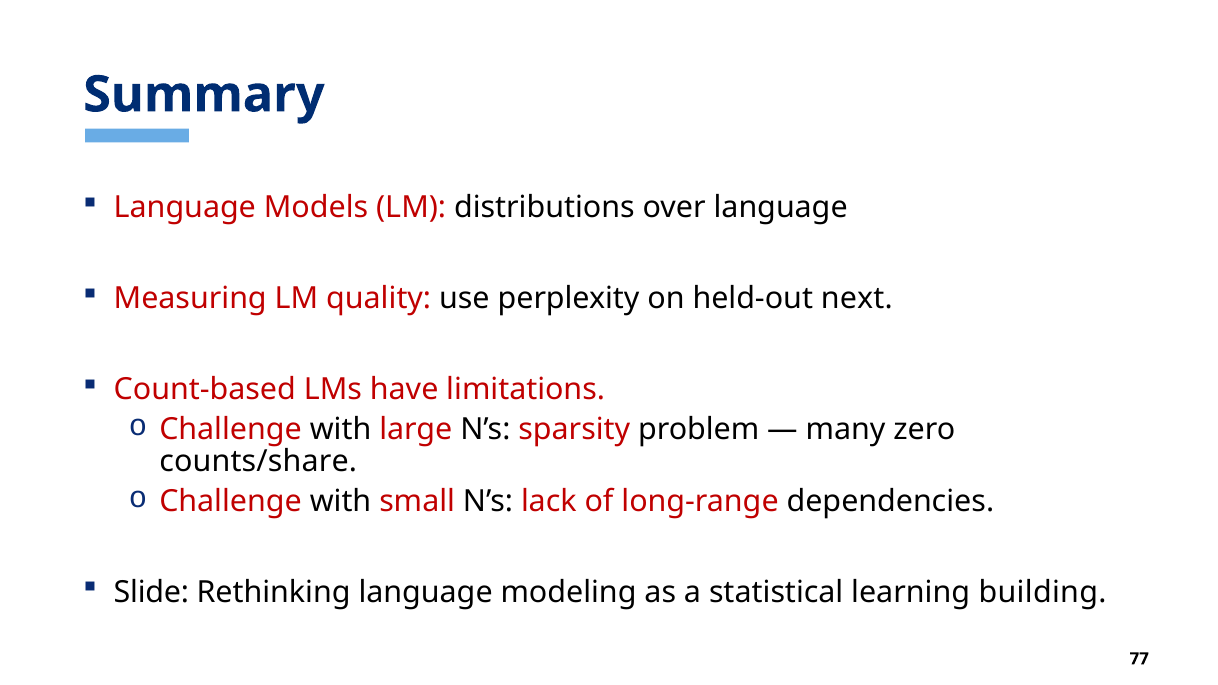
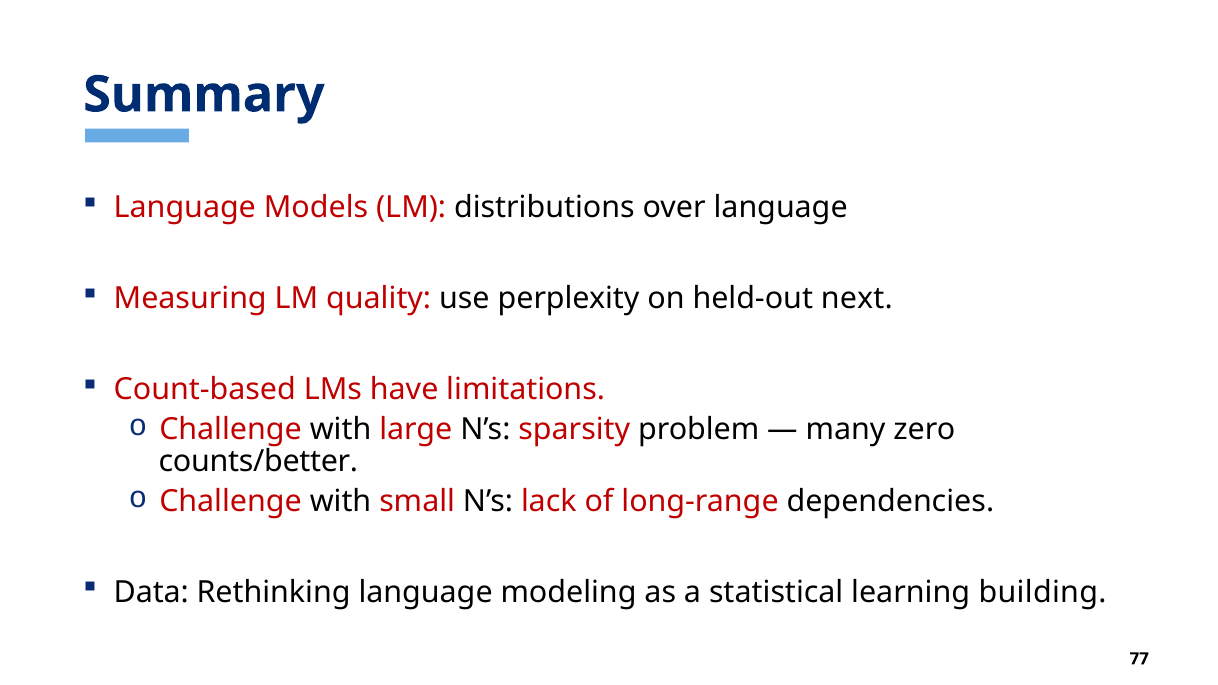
counts/share: counts/share -> counts/better (258, 462)
Slide: Slide -> Data (151, 592)
